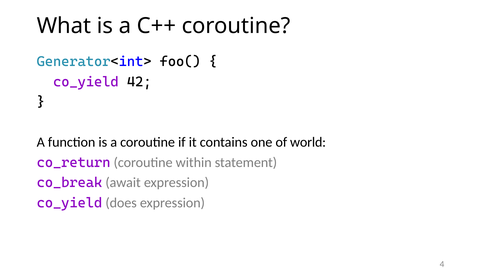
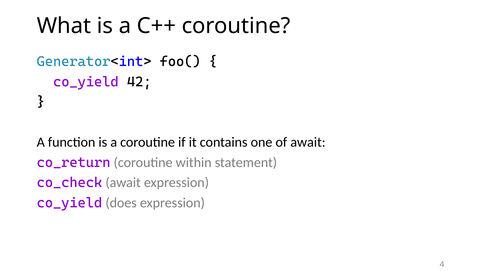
of world: world -> await (308, 142)
co_break: co_break -> co_check (69, 182)
